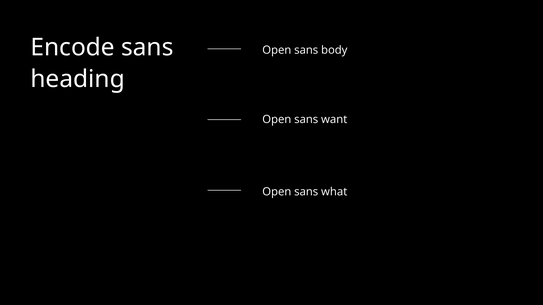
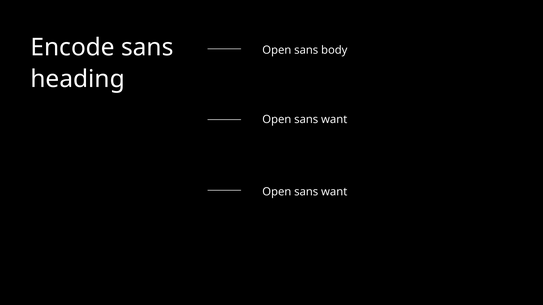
what: what -> want (334, 192)
